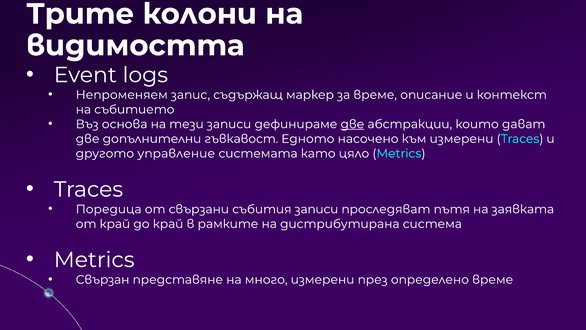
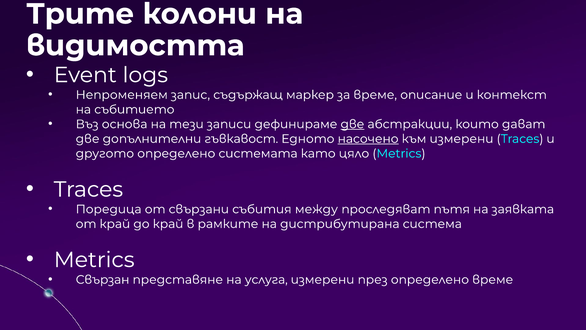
насочено underline: none -> present (368, 139)
другото управление: управление -> определено (176, 153)
събития записи: записи -> между (316, 209)
много: много -> услуга (266, 279)
